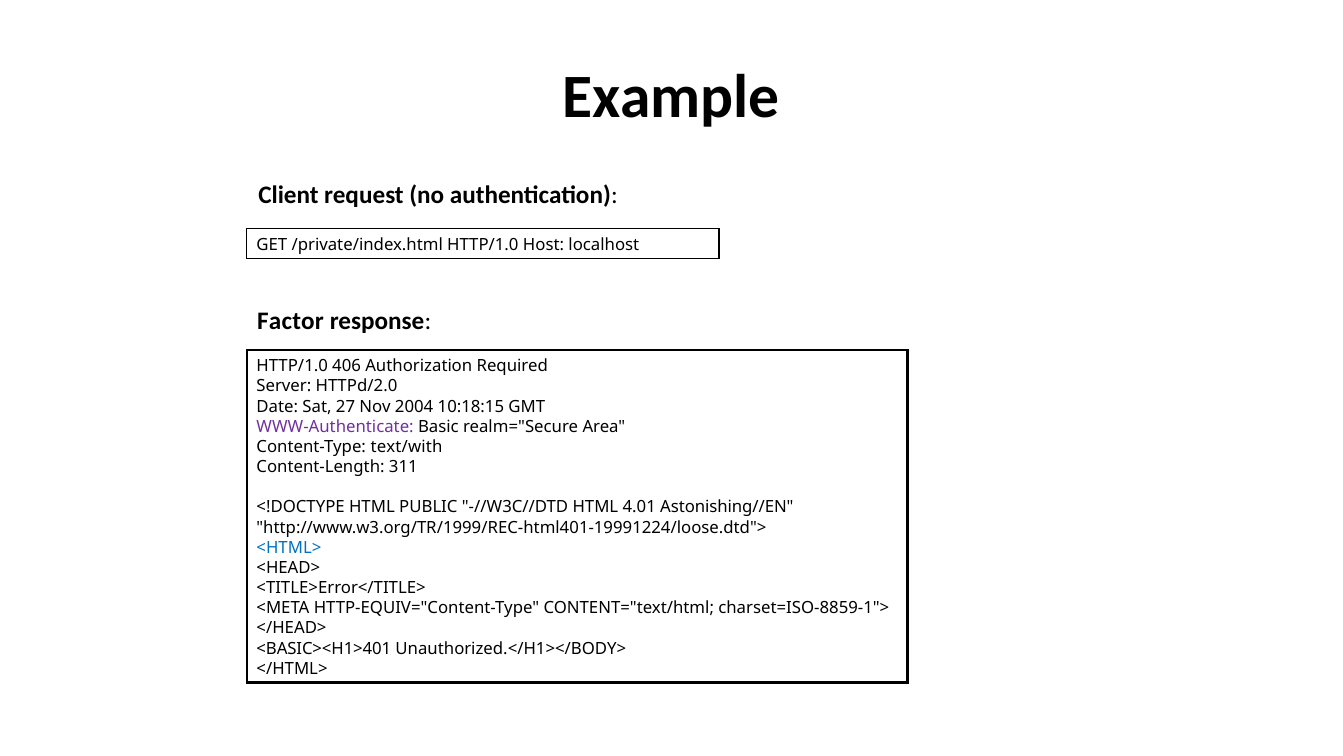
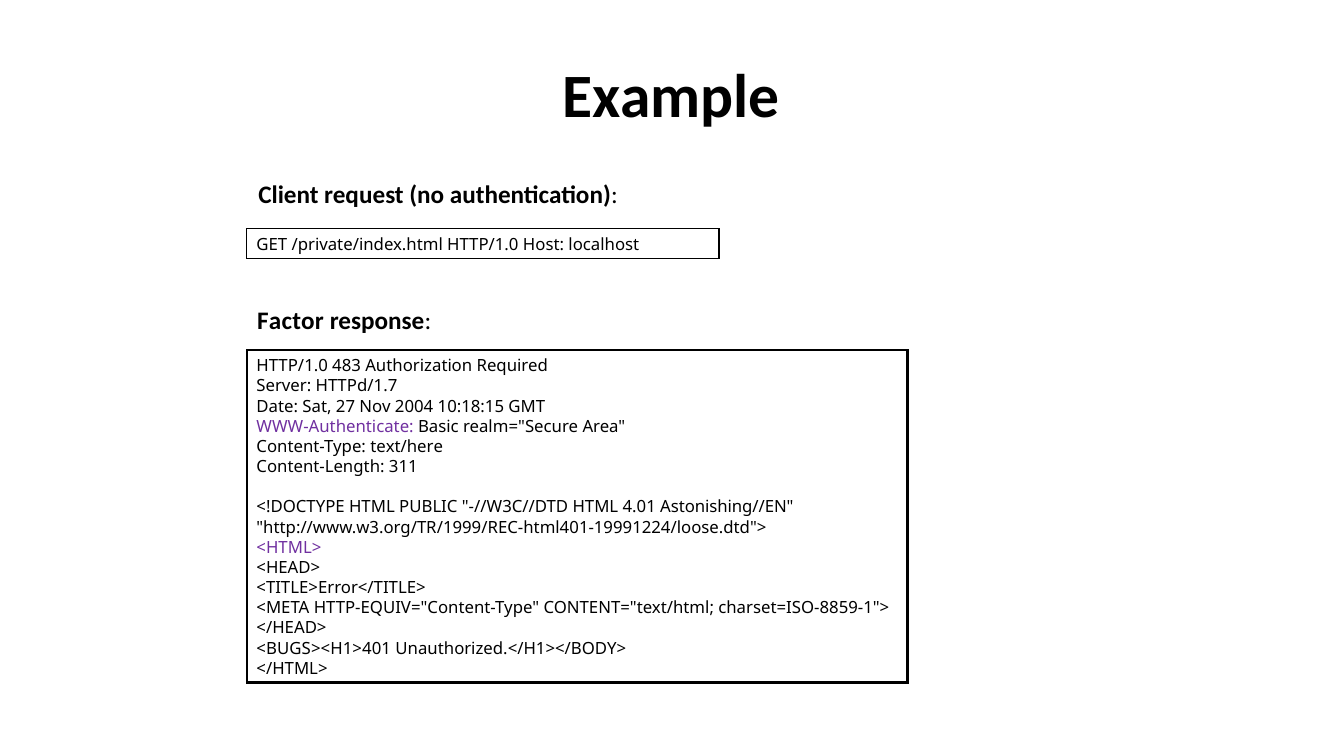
406: 406 -> 483 (347, 366)
HTTPd/2.0: HTTPd/2.0 -> HTTPd/1.7 (357, 386)
text/with: text/with -> text/here (407, 447)
<HTML> colour: blue -> purple (289, 547)
<BASIC><H1>401: <BASIC><H1>401 -> <BUGS><H1>401 (324, 648)
